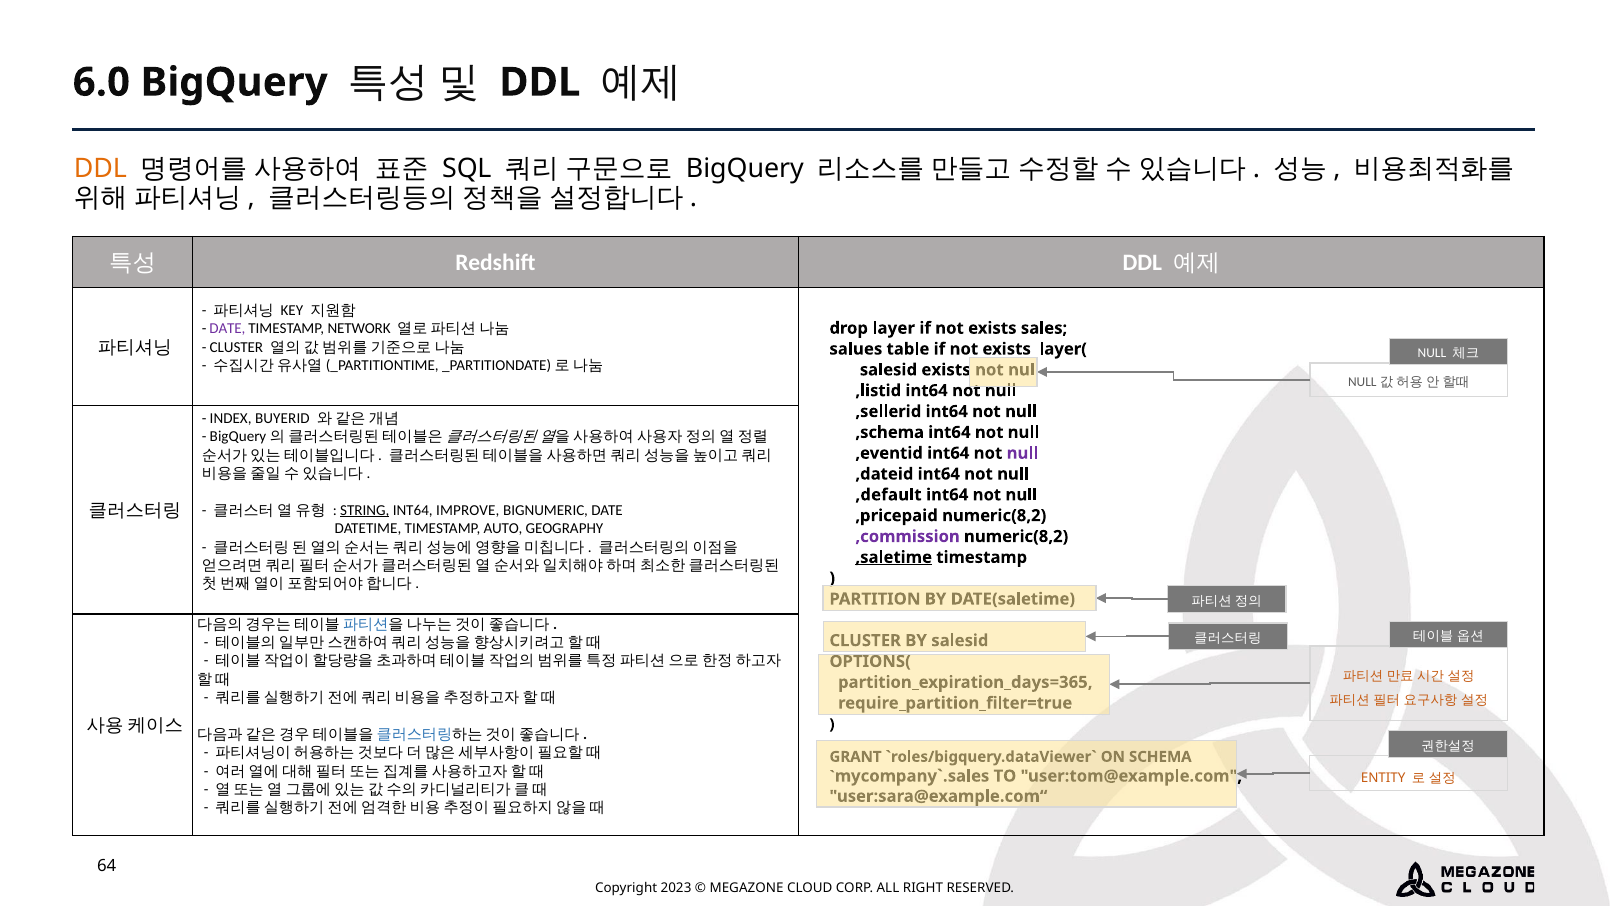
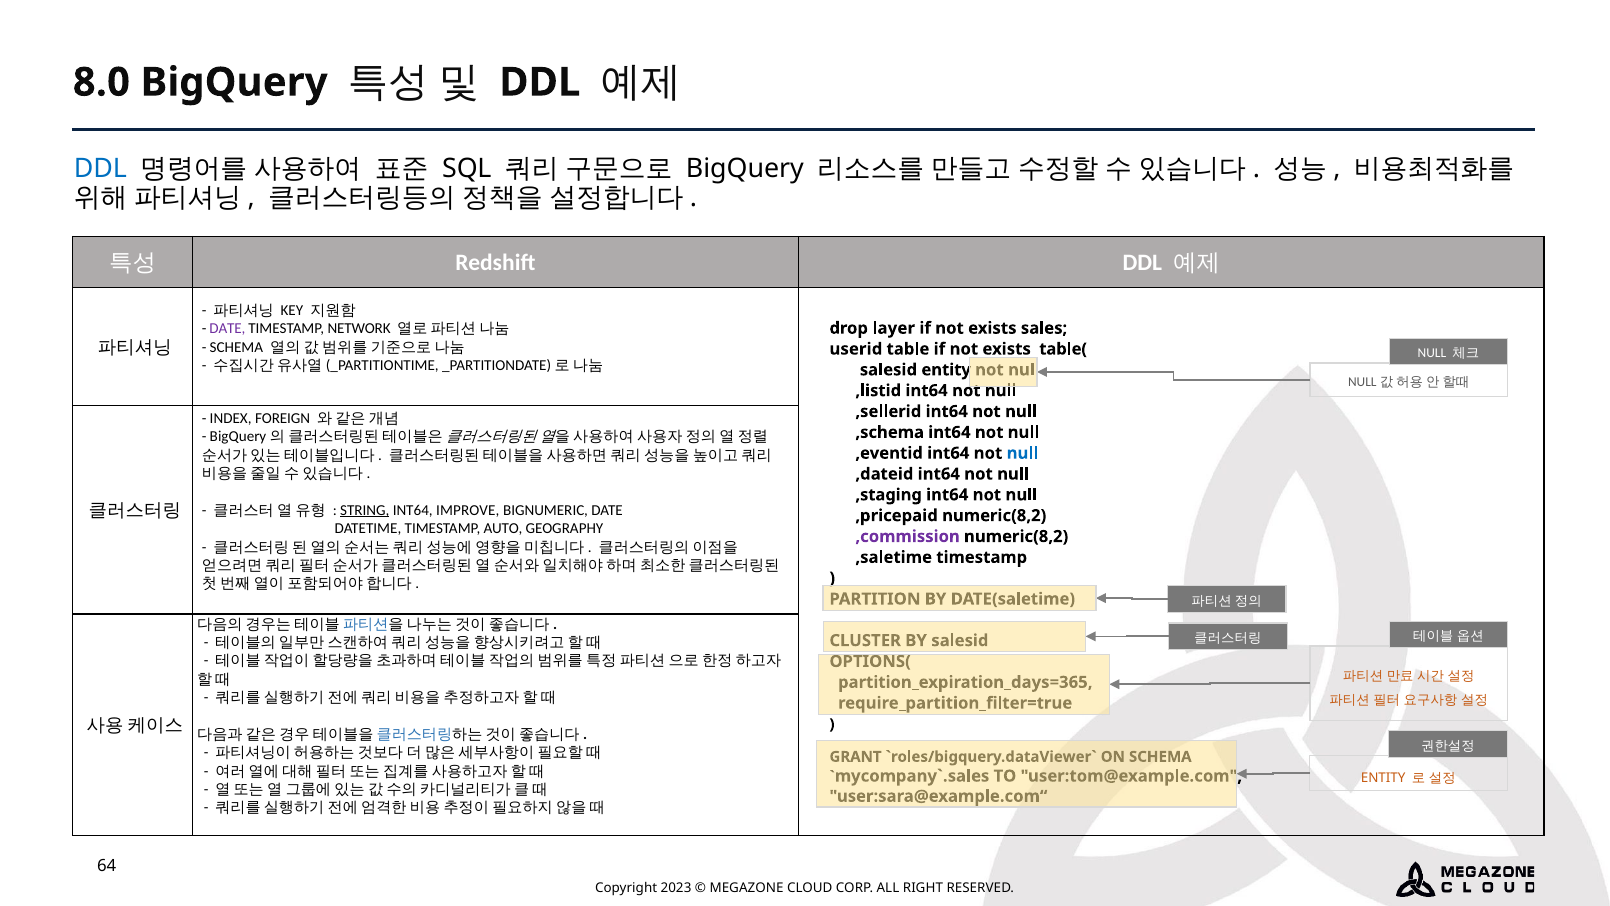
6.0: 6.0 -> 8.0 (101, 82)
DDL colour: orange -> blue (100, 169)
CLUSTER: CLUSTER -> SCHEMA (236, 347)
salues: salues -> userid (856, 349)
layer(: layer( -> table( (1063, 349)
salesid exists: exists -> entity (946, 370)
BUYERID: BUYERID -> FOREIGN (283, 418)
null colour: purple -> blue (1022, 453)
,default: ,default -> ,staging (889, 495)
,saletime underline: present -> none (894, 557)
